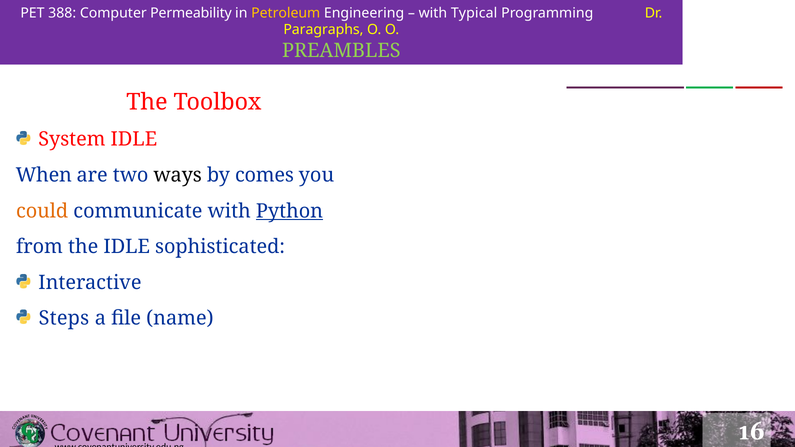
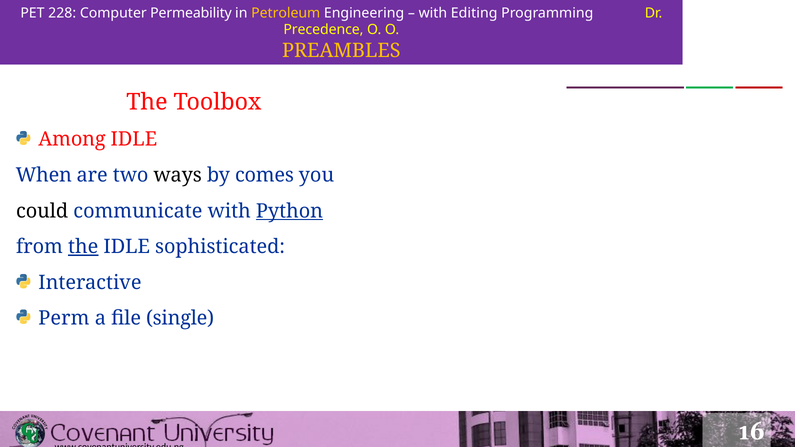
388: 388 -> 228 (62, 13)
Typical: Typical -> Editing (474, 13)
Paragraphs: Paragraphs -> Precedence (323, 30)
PREAMBLES colour: light green -> yellow (341, 51)
System: System -> Among (72, 139)
could colour: orange -> black (42, 211)
the underline: none -> present (83, 247)
Steps: Steps -> Perm (64, 318)
name: name -> single (180, 318)
